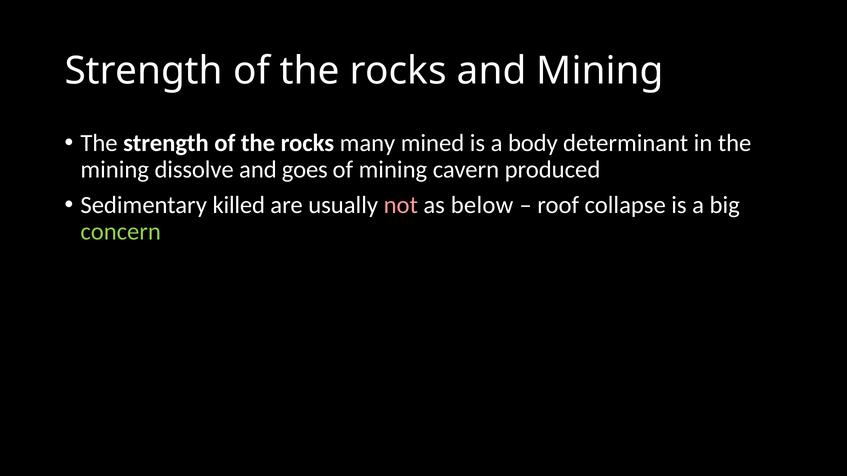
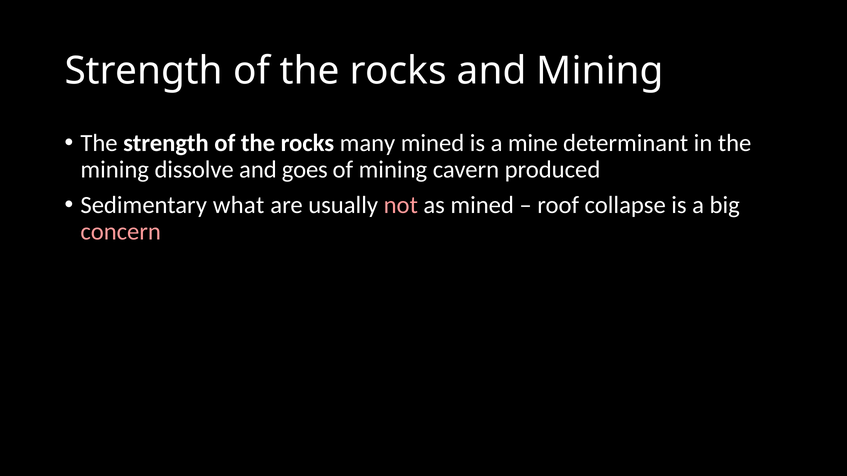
body: body -> mine (533, 143)
killed: killed -> what (239, 205)
as below: below -> mined (482, 205)
concern colour: light green -> pink (121, 232)
